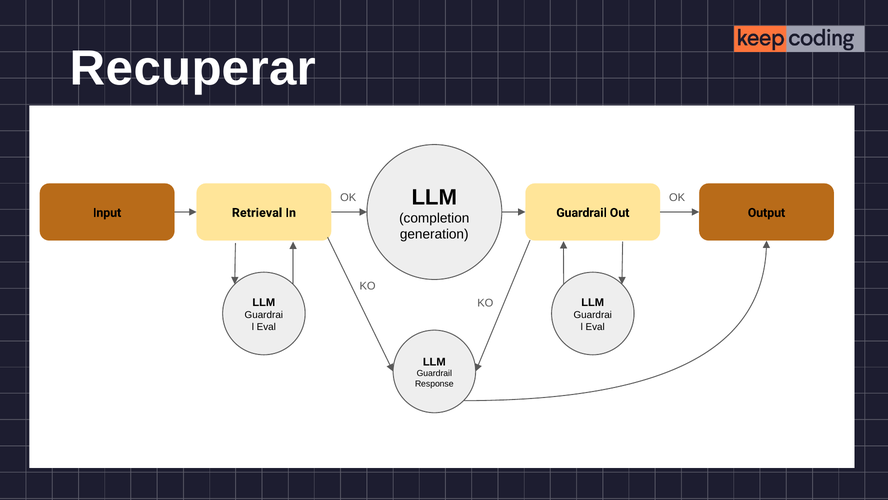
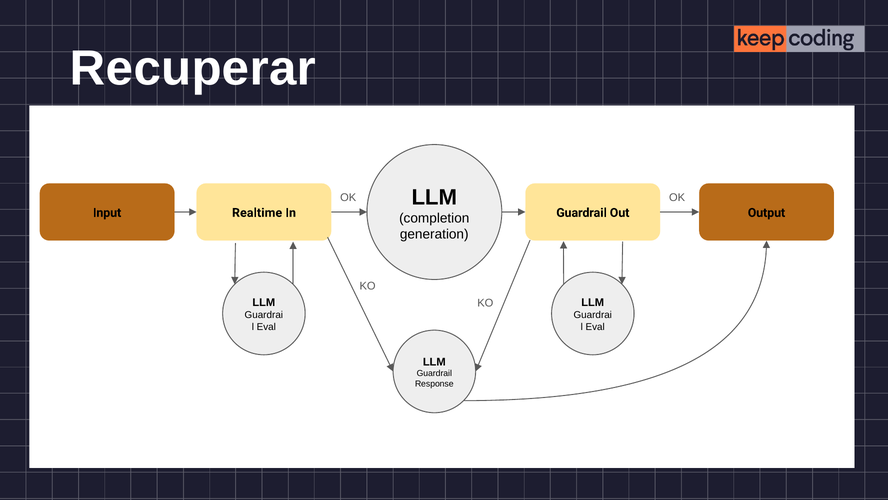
Retrieval: Retrieval -> Realtime (257, 213)
